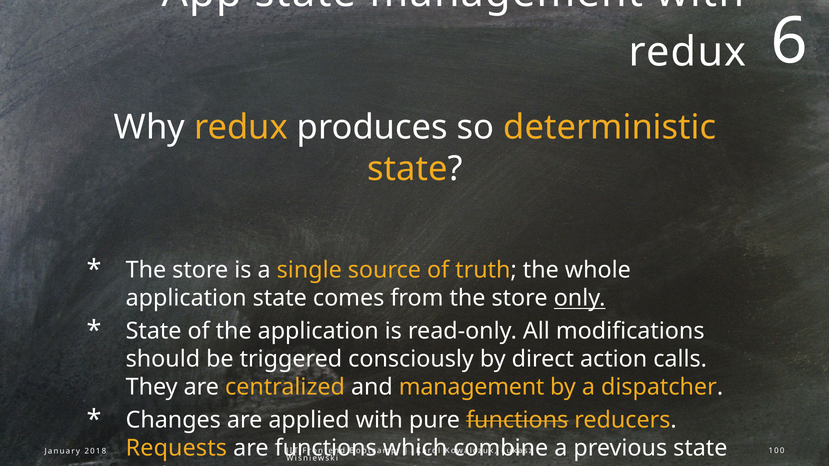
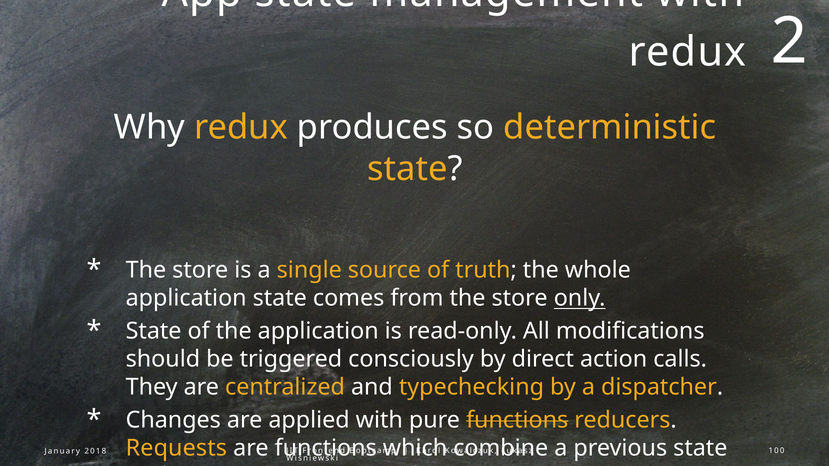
6: 6 -> 2 (789, 42)
and management: management -> typechecking (471, 387)
